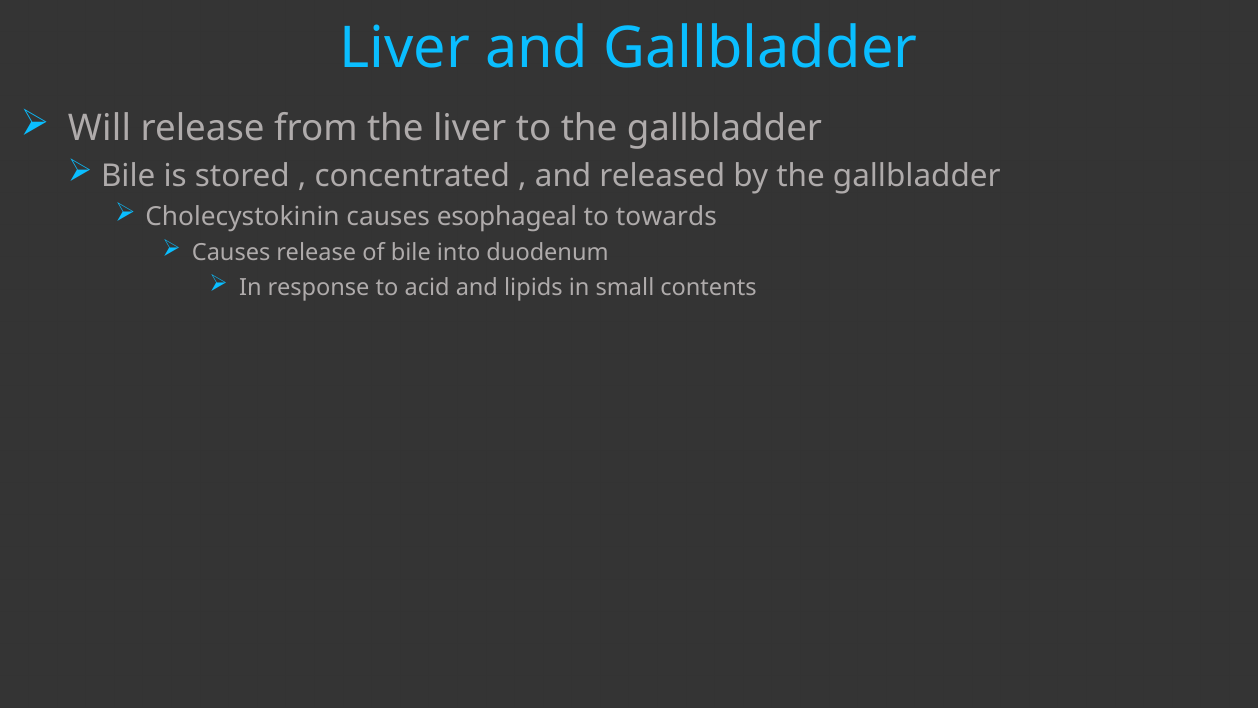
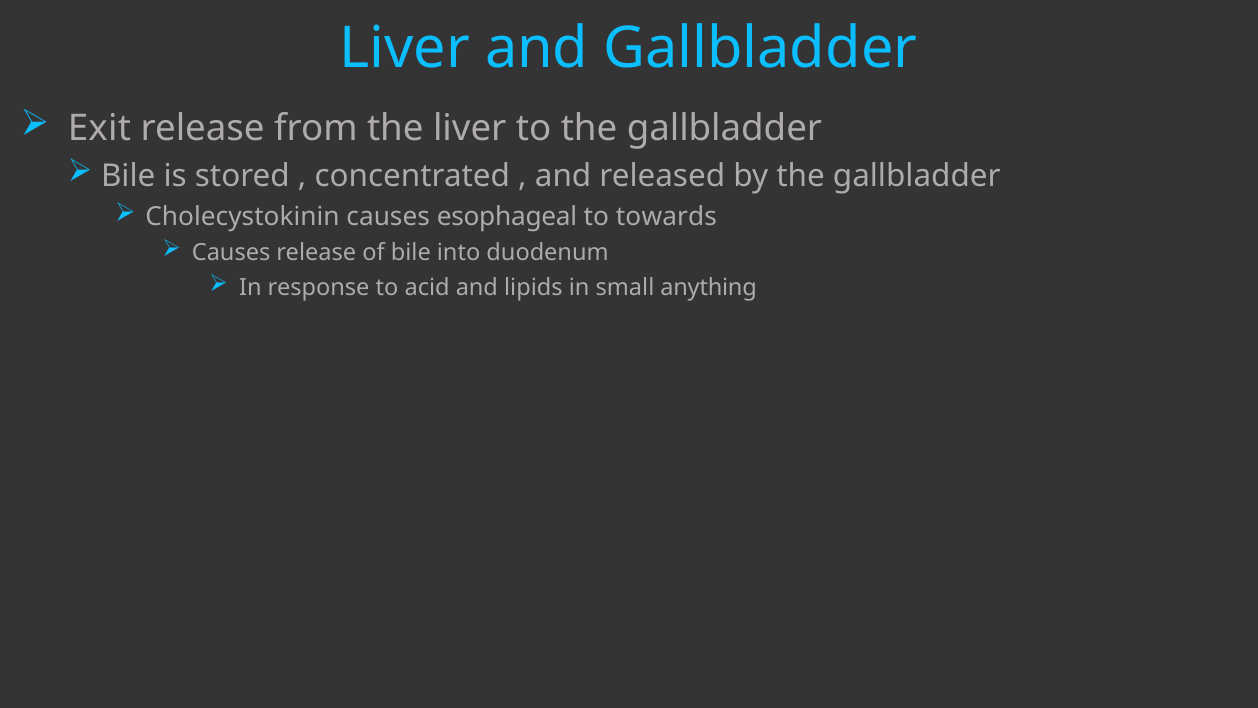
Will: Will -> Exit (99, 129)
contents: contents -> anything (709, 288)
